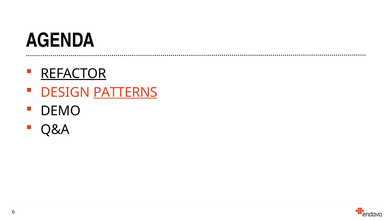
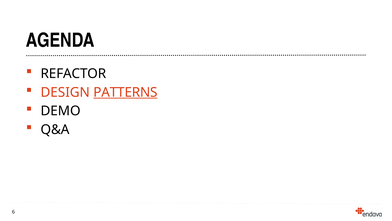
REFACTOR underline: present -> none (73, 74)
